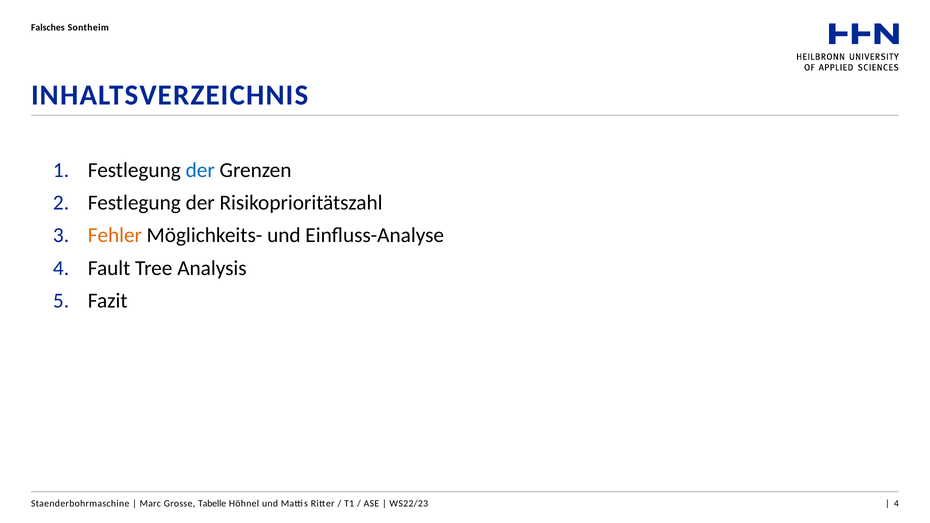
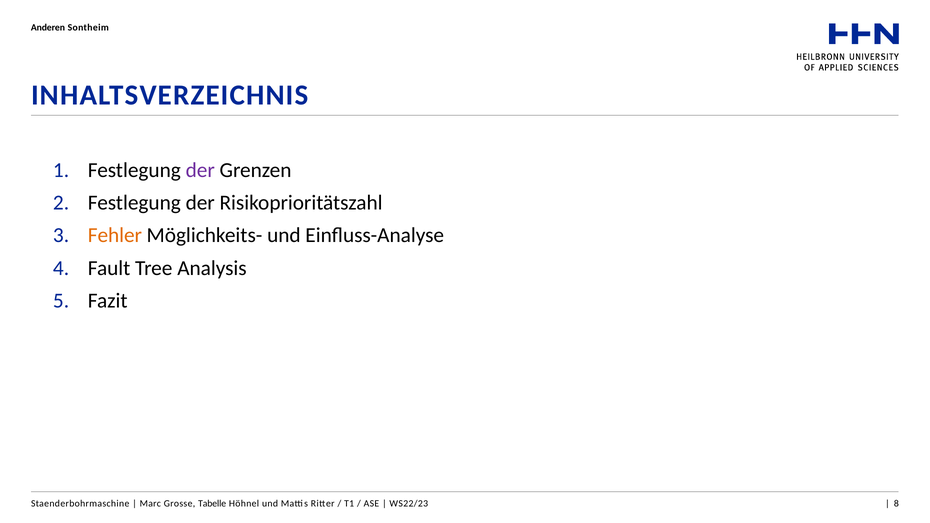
Falsches: Falsches -> Anderen (48, 27)
der colour: blue -> purple (200, 170)
4: 4 -> 8 (896, 503)
